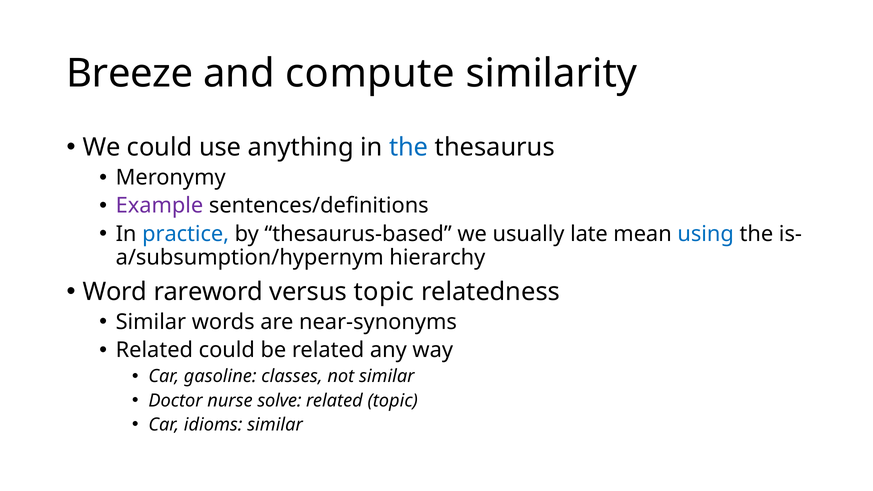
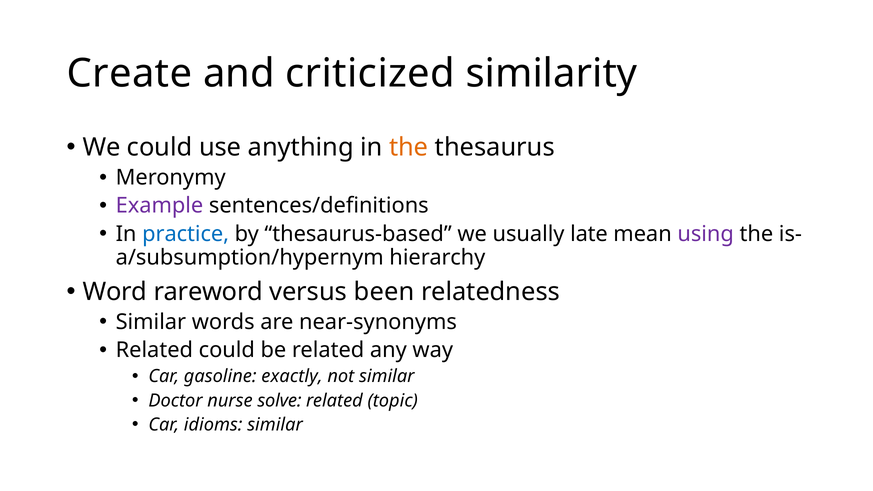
Breeze: Breeze -> Create (129, 73)
compute: compute -> criticized (370, 73)
the colour: blue -> orange (409, 148)
using colour: blue -> purple (706, 234)
versus topic: topic -> been (384, 292)
classes: classes -> exactly (292, 376)
